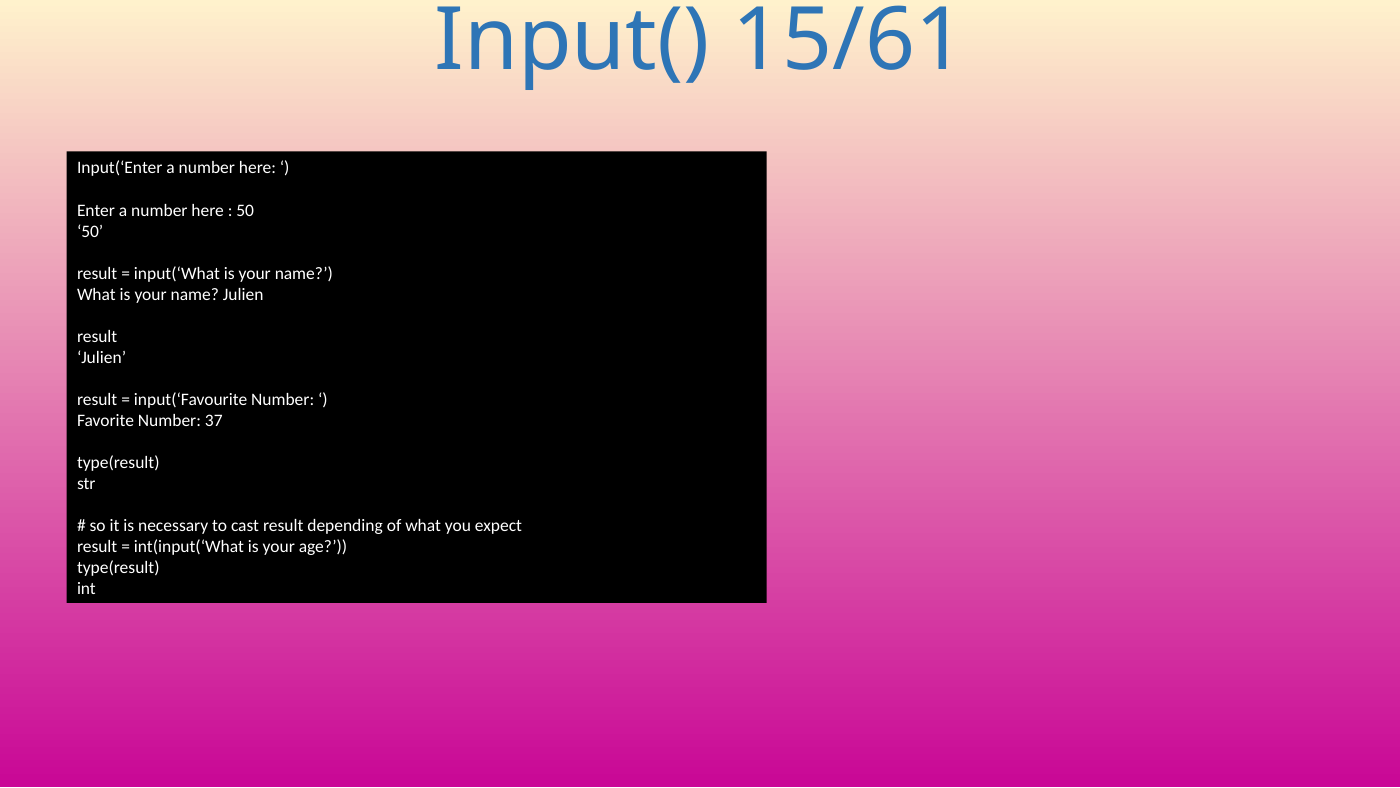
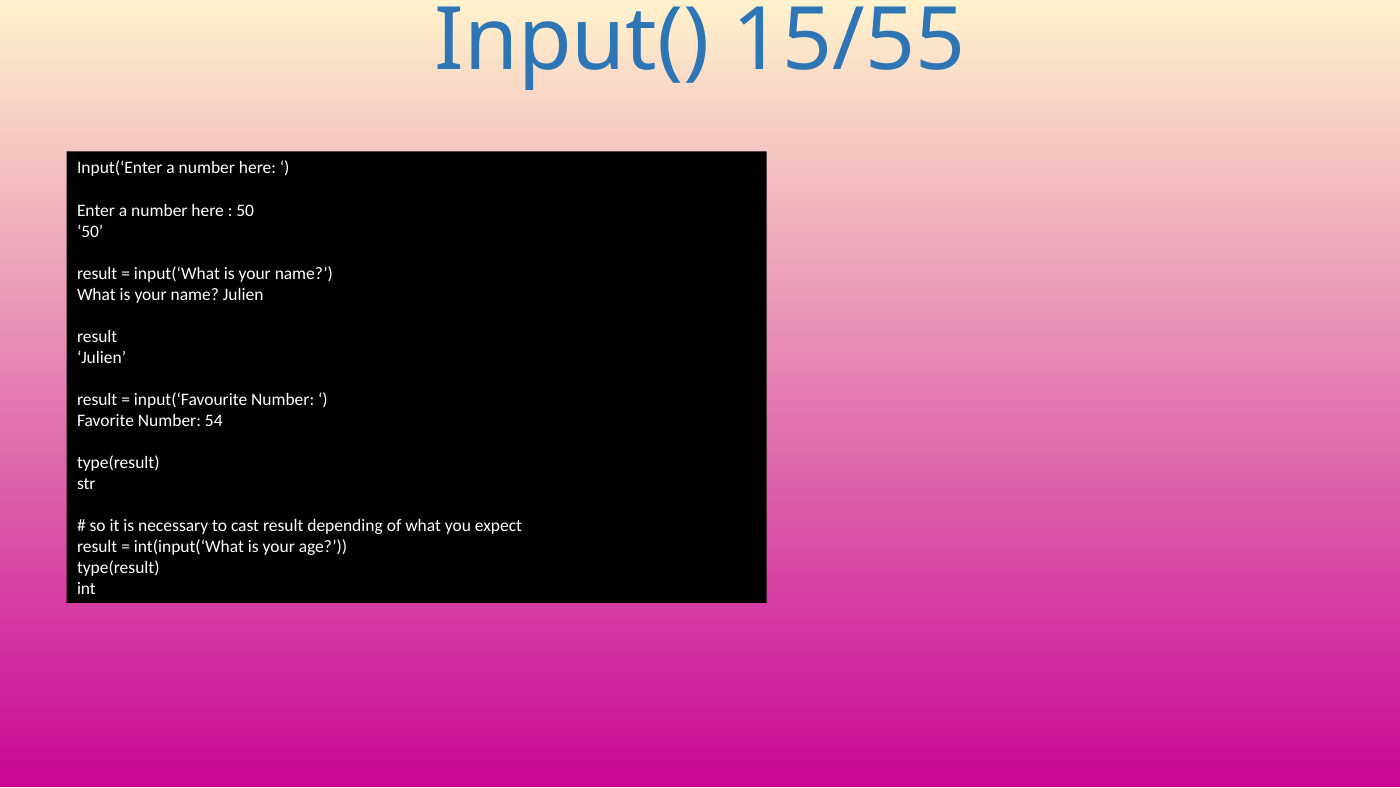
15/61: 15/61 -> 15/55 (849, 40)
37: 37 -> 54 (214, 420)
